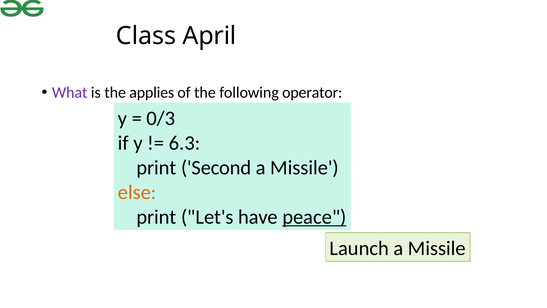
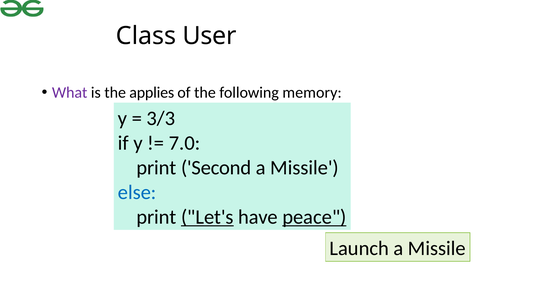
April: April -> User (209, 36)
operator: operator -> memory (312, 92)
0/3: 0/3 -> 3/3 (161, 118)
6.3: 6.3 -> 7.0 (184, 143)
else colour: orange -> blue (137, 192)
Let's underline: none -> present (207, 217)
